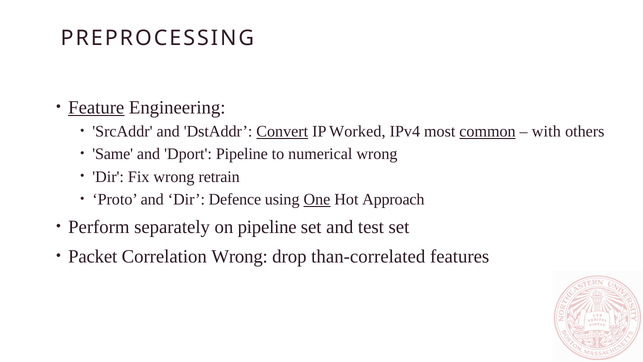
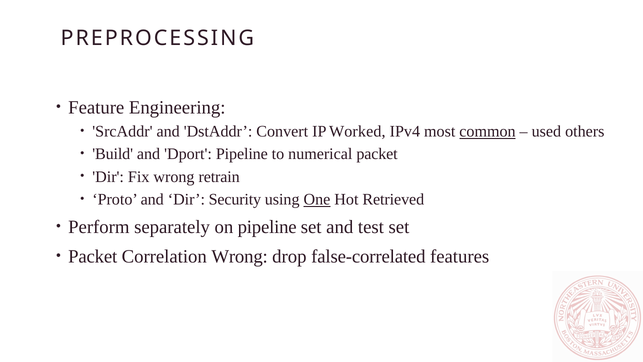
Feature underline: present -> none (96, 107)
Convert underline: present -> none (282, 131)
with: with -> used (546, 131)
Same: Same -> Build (113, 154)
numerical wrong: wrong -> packet (377, 154)
Defence: Defence -> Security (235, 199)
Approach: Approach -> Retrieved (393, 199)
than-correlated: than-correlated -> false-correlated (368, 256)
